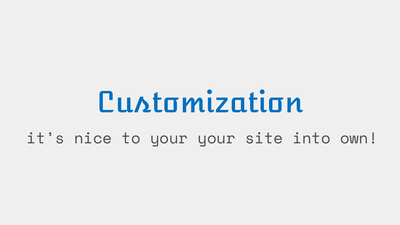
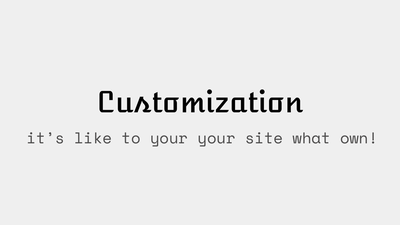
Customization colour: blue -> black (200, 103)
nice: nice -> like (93, 138)
into: into -> what (312, 138)
